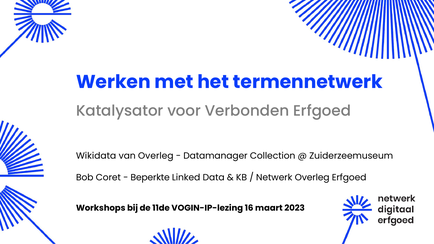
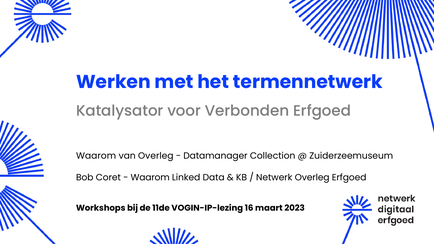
Wikidata: Wikidata -> Waarom (96, 156)
Beperkte: Beperkte -> Waarom (150, 178)
